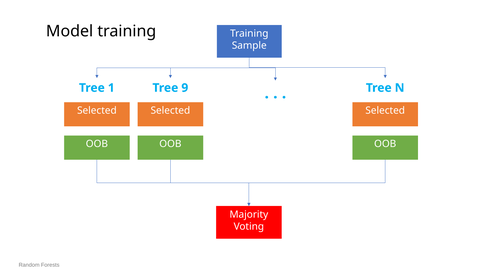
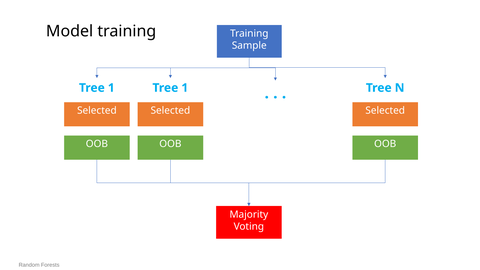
9: 9 -> 1 (185, 88)
